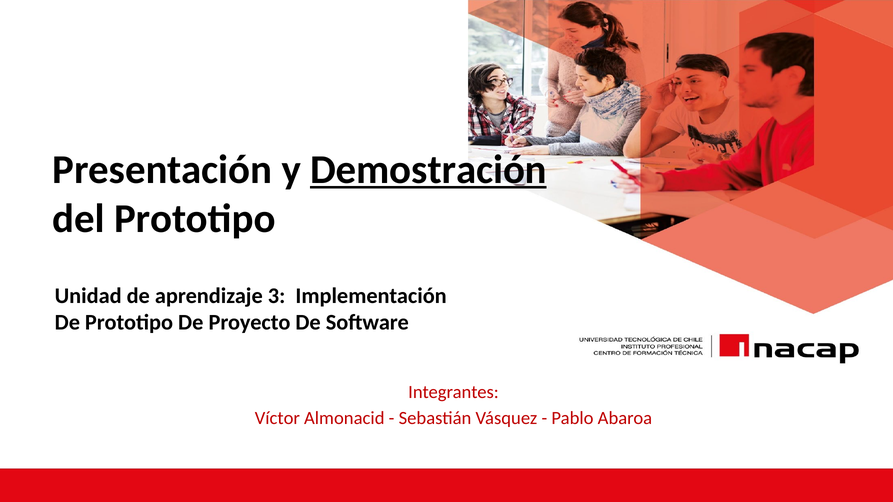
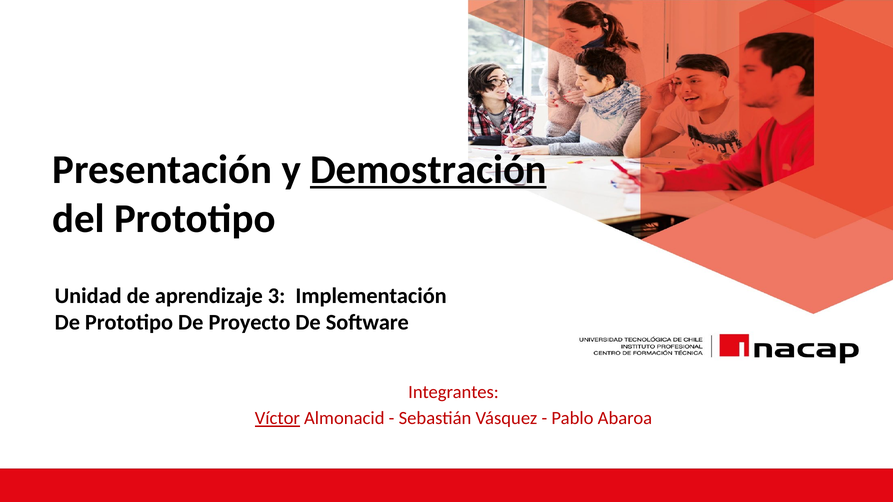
Víctor underline: none -> present (277, 418)
